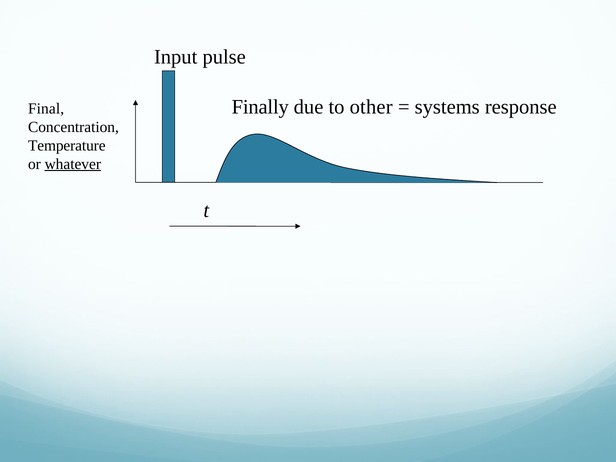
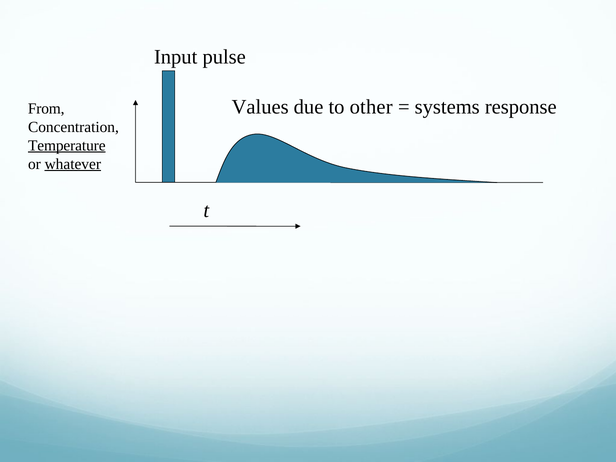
Finally: Finally -> Values (260, 107)
Final: Final -> From (46, 109)
Temperature underline: none -> present (67, 145)
